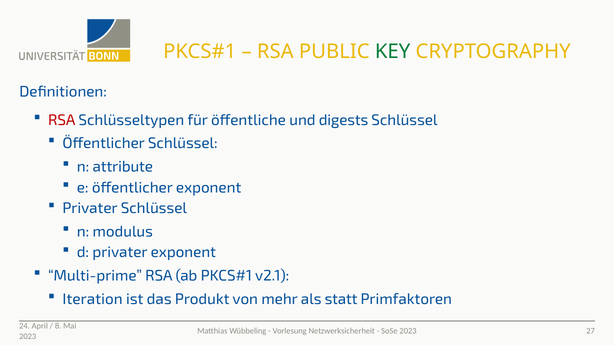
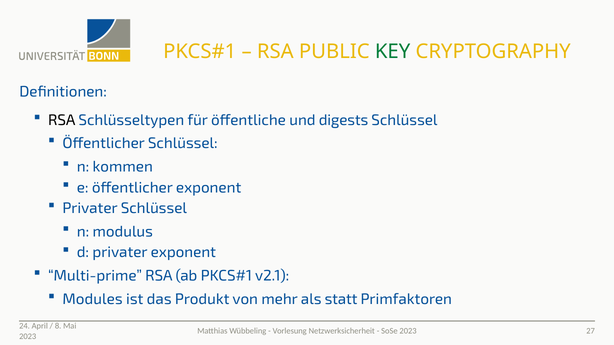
RSA colour: red -> black (62, 120)
attribute: attribute -> kommen (123, 167)
Iteration: Iteration -> Modules (93, 299)
